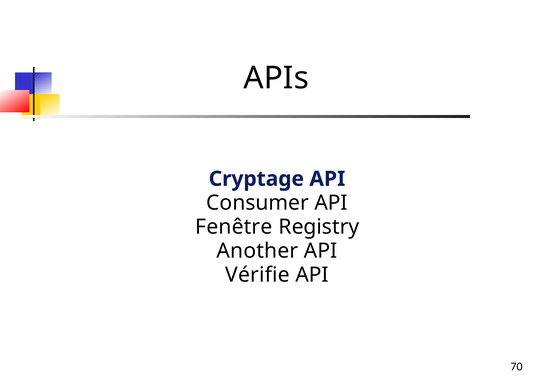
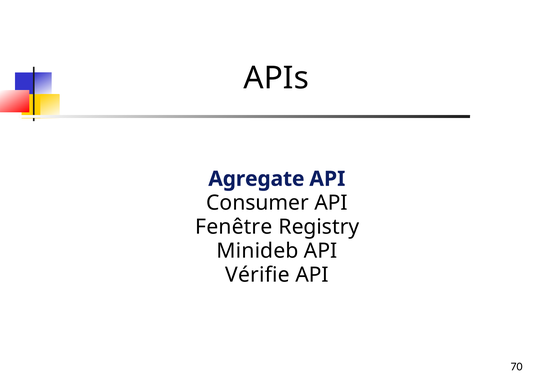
Cryptage: Cryptage -> Agregate (256, 179)
Another: Another -> Minideb (258, 251)
